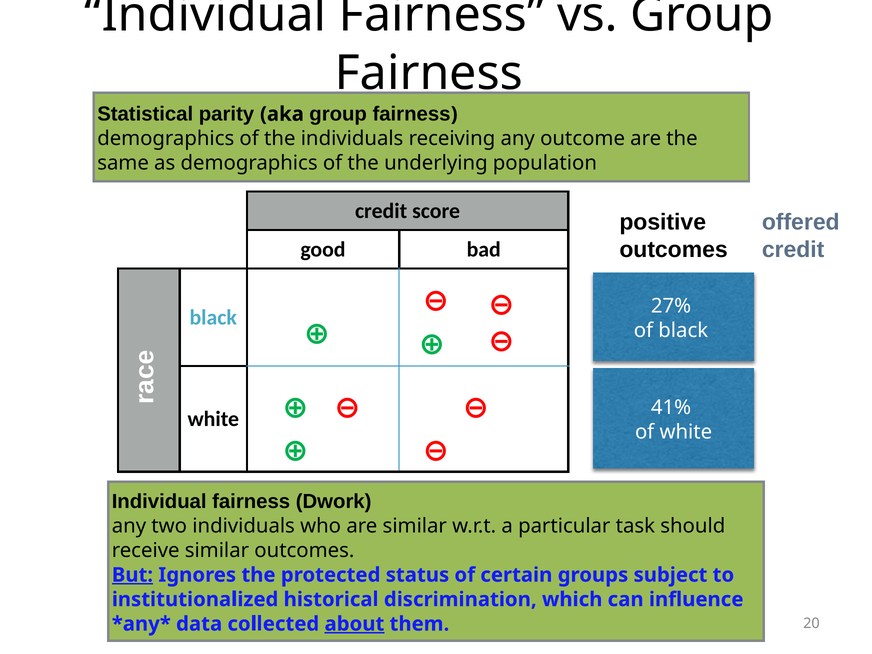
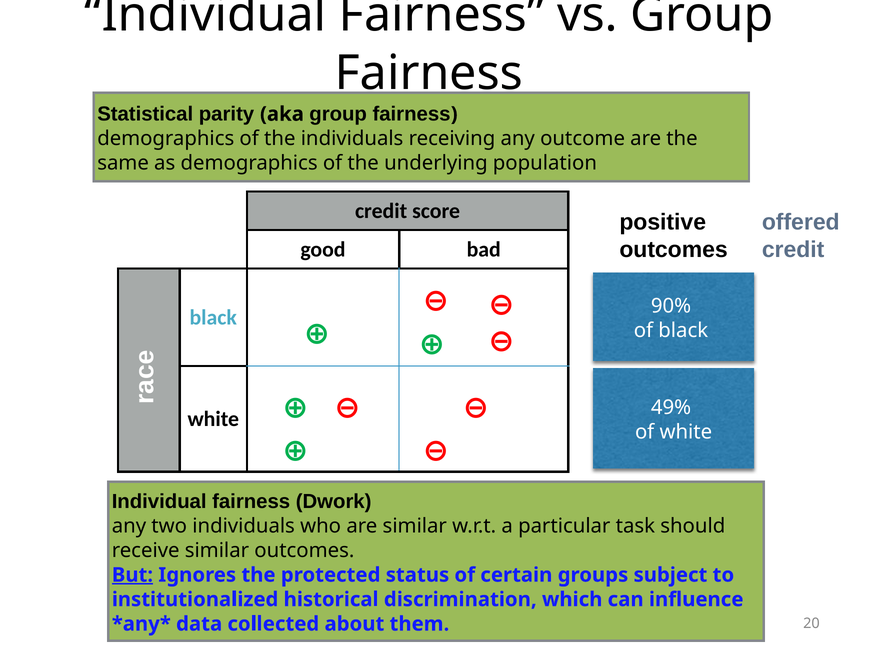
27%: 27% -> 90% (671, 306)
41%: 41% -> 49% (671, 407)
about underline: present -> none (354, 624)
